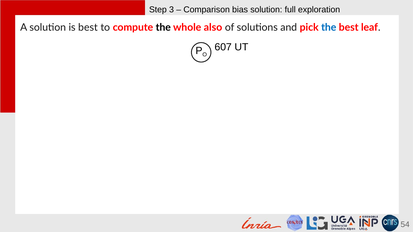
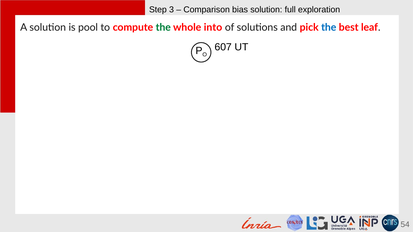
is best: best -> pool (88, 27)
the colour: black -> green (163, 27)
also: also -> into (213, 27)
